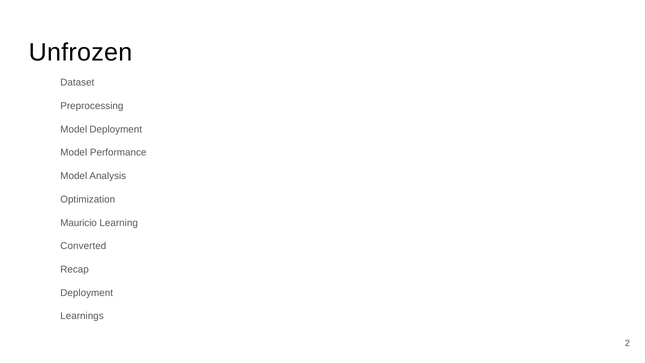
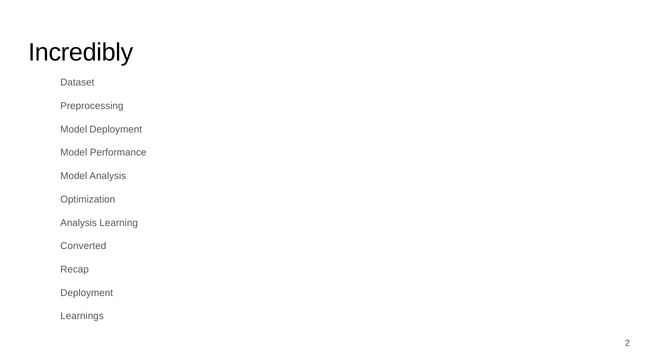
Unfrozen: Unfrozen -> Incredibly (81, 52)
Mauricio: Mauricio -> Analysis (79, 223)
